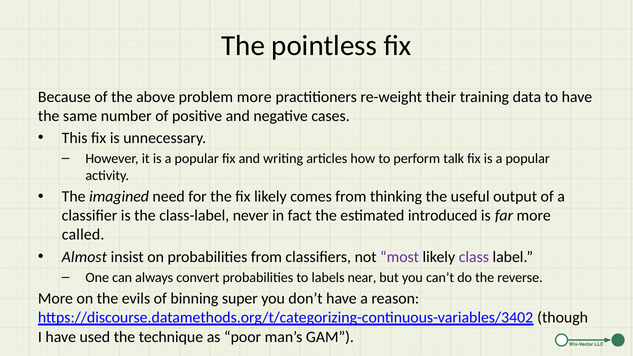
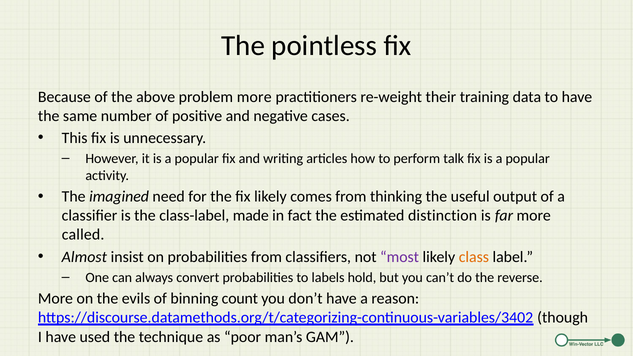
never: never -> made (251, 216)
introduced: introduced -> distinction (443, 216)
class colour: purple -> orange (474, 257)
near: near -> hold (362, 277)
super: super -> count (240, 299)
